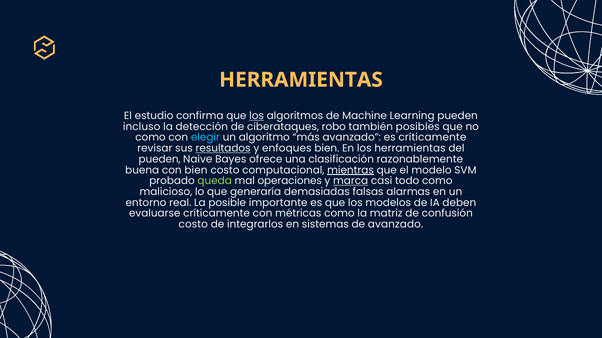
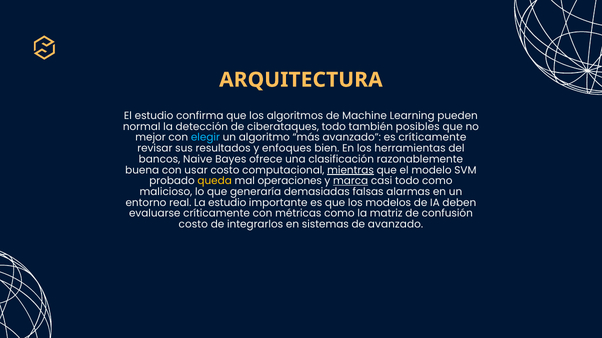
HERRAMIENTAS: HERRAMIENTAS -> ARQUITECTURA (301, 80)
los underline: present -> none (257, 116)
incluso: incluso -> normal (142, 127)
ciberataques robo: robo -> todo (334, 127)
como: como -> mejor (150, 138)
resultados underline: present -> none (223, 149)
pueden: pueden -> bancos (160, 160)
con bien: bien -> usar (196, 170)
queda colour: light green -> yellow (215, 181)
La posible: posible -> estudio (227, 203)
